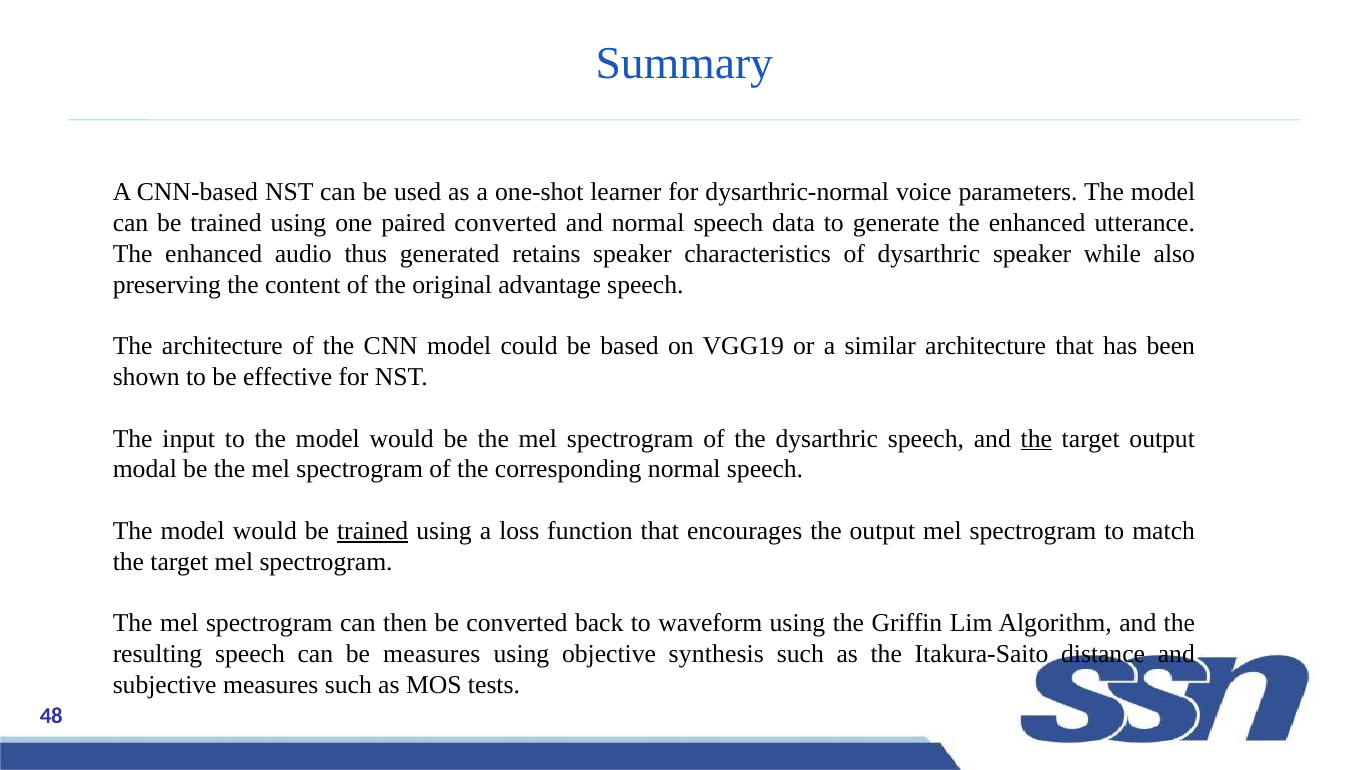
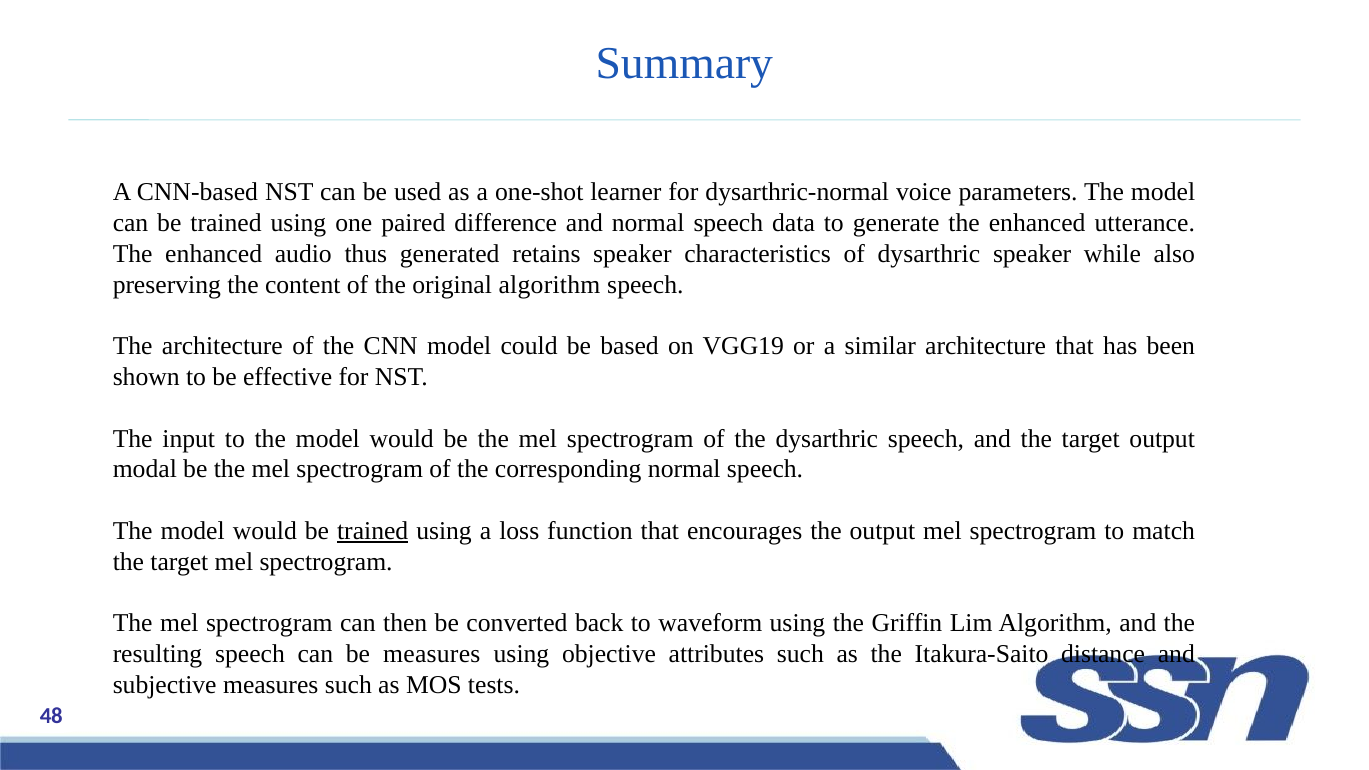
paired converted: converted -> difference (506, 223)
original advantage: advantage -> algorithm (549, 285)
the underline: present -> none (1036, 439)
synthesis: synthesis -> attributes (716, 654)
